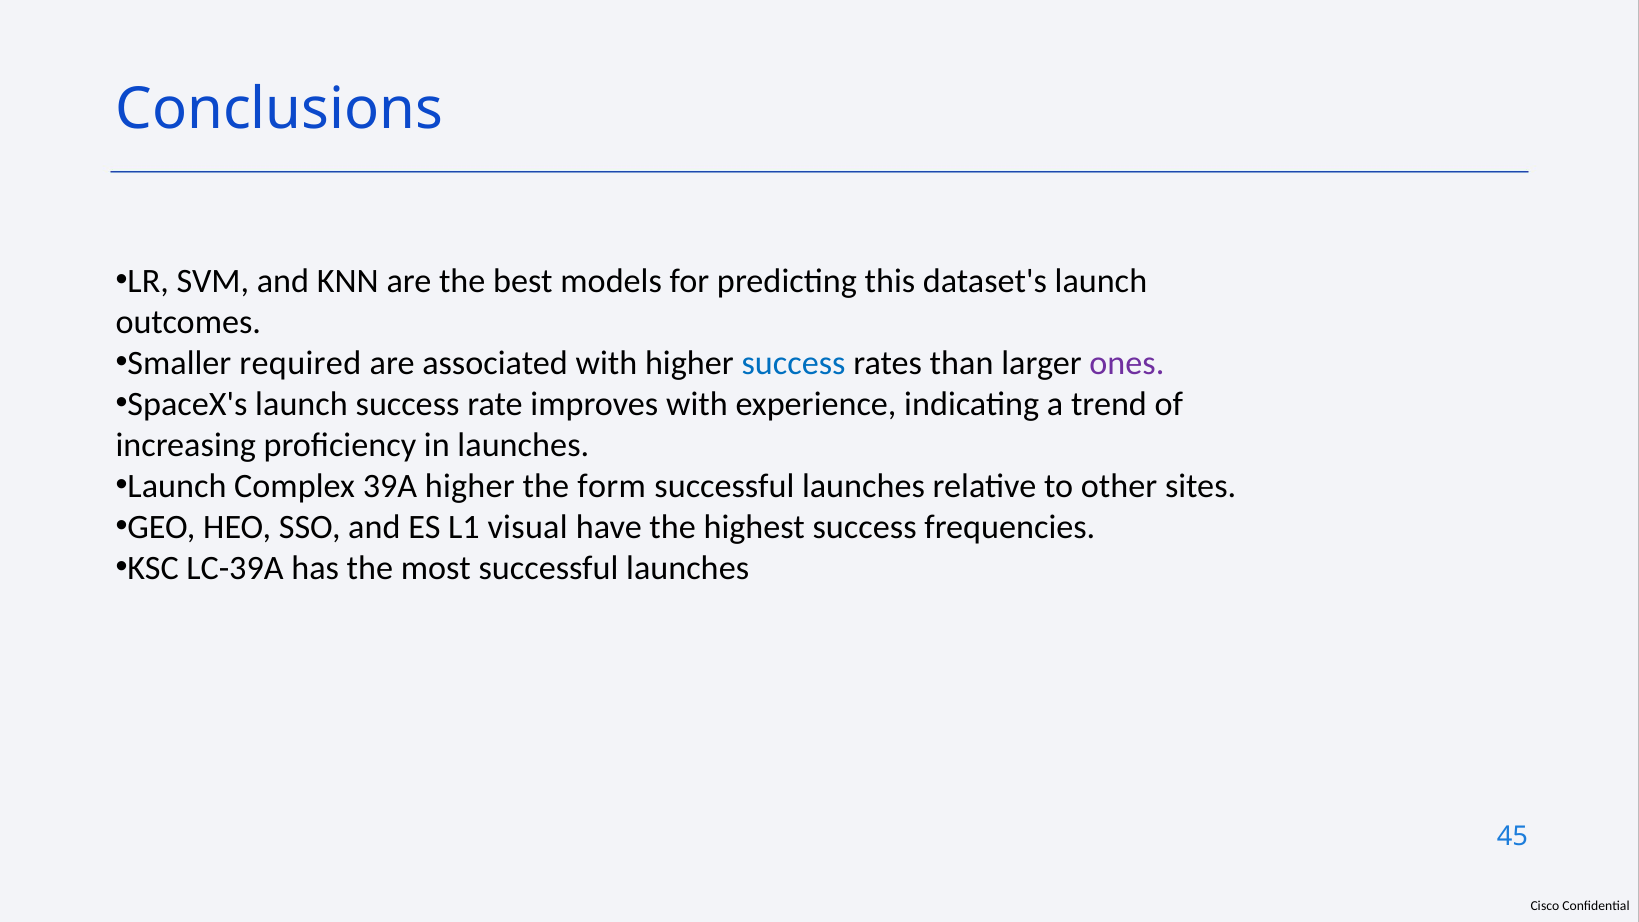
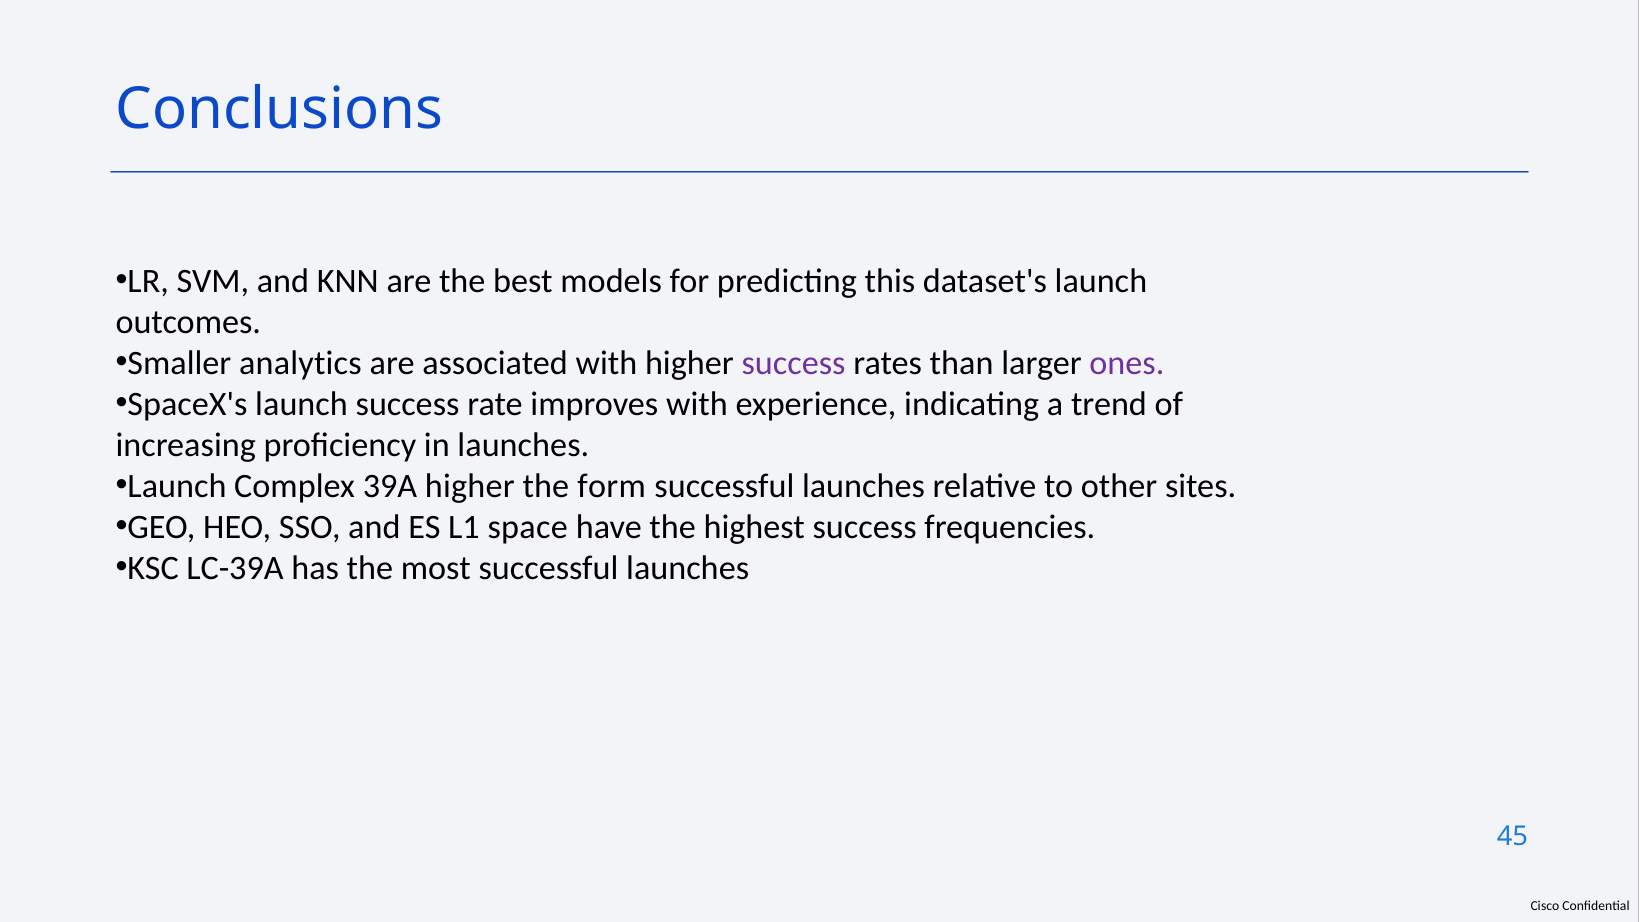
required: required -> analytics (300, 363)
success colour: blue -> purple (794, 363)
visual: visual -> space (528, 527)
